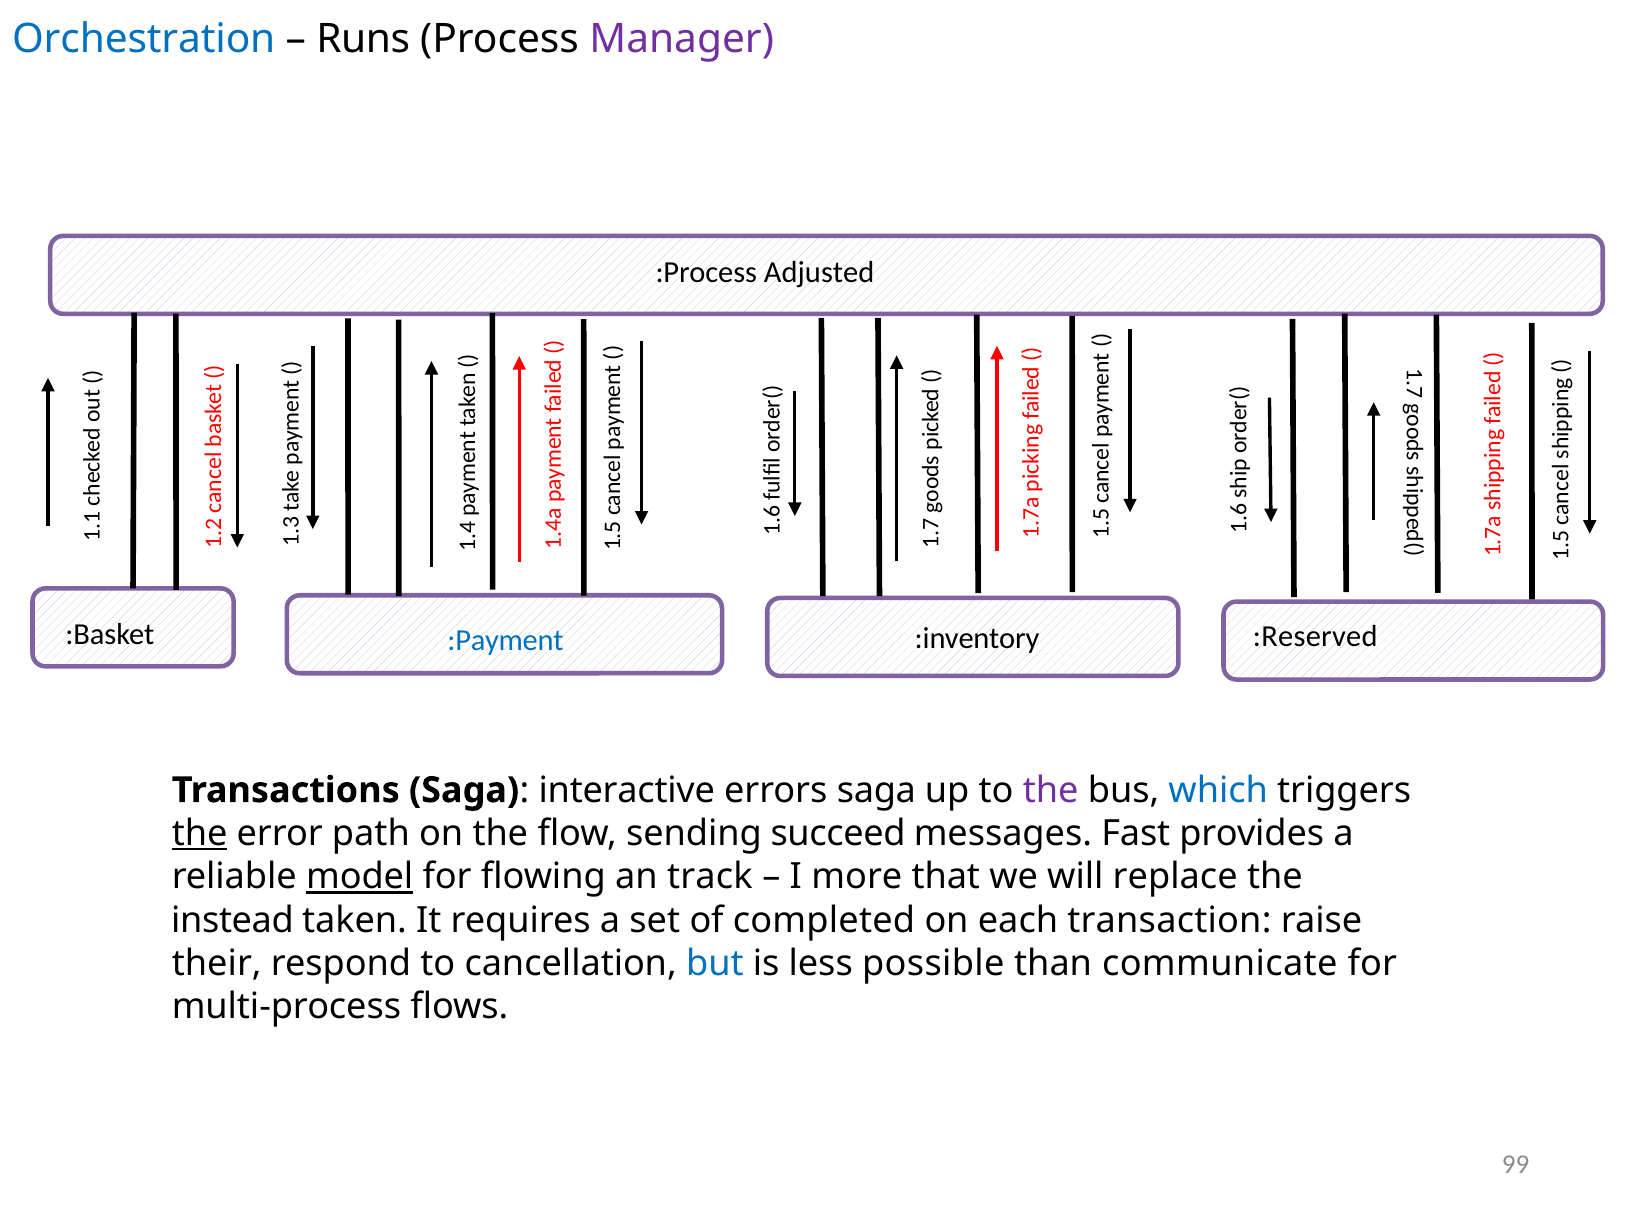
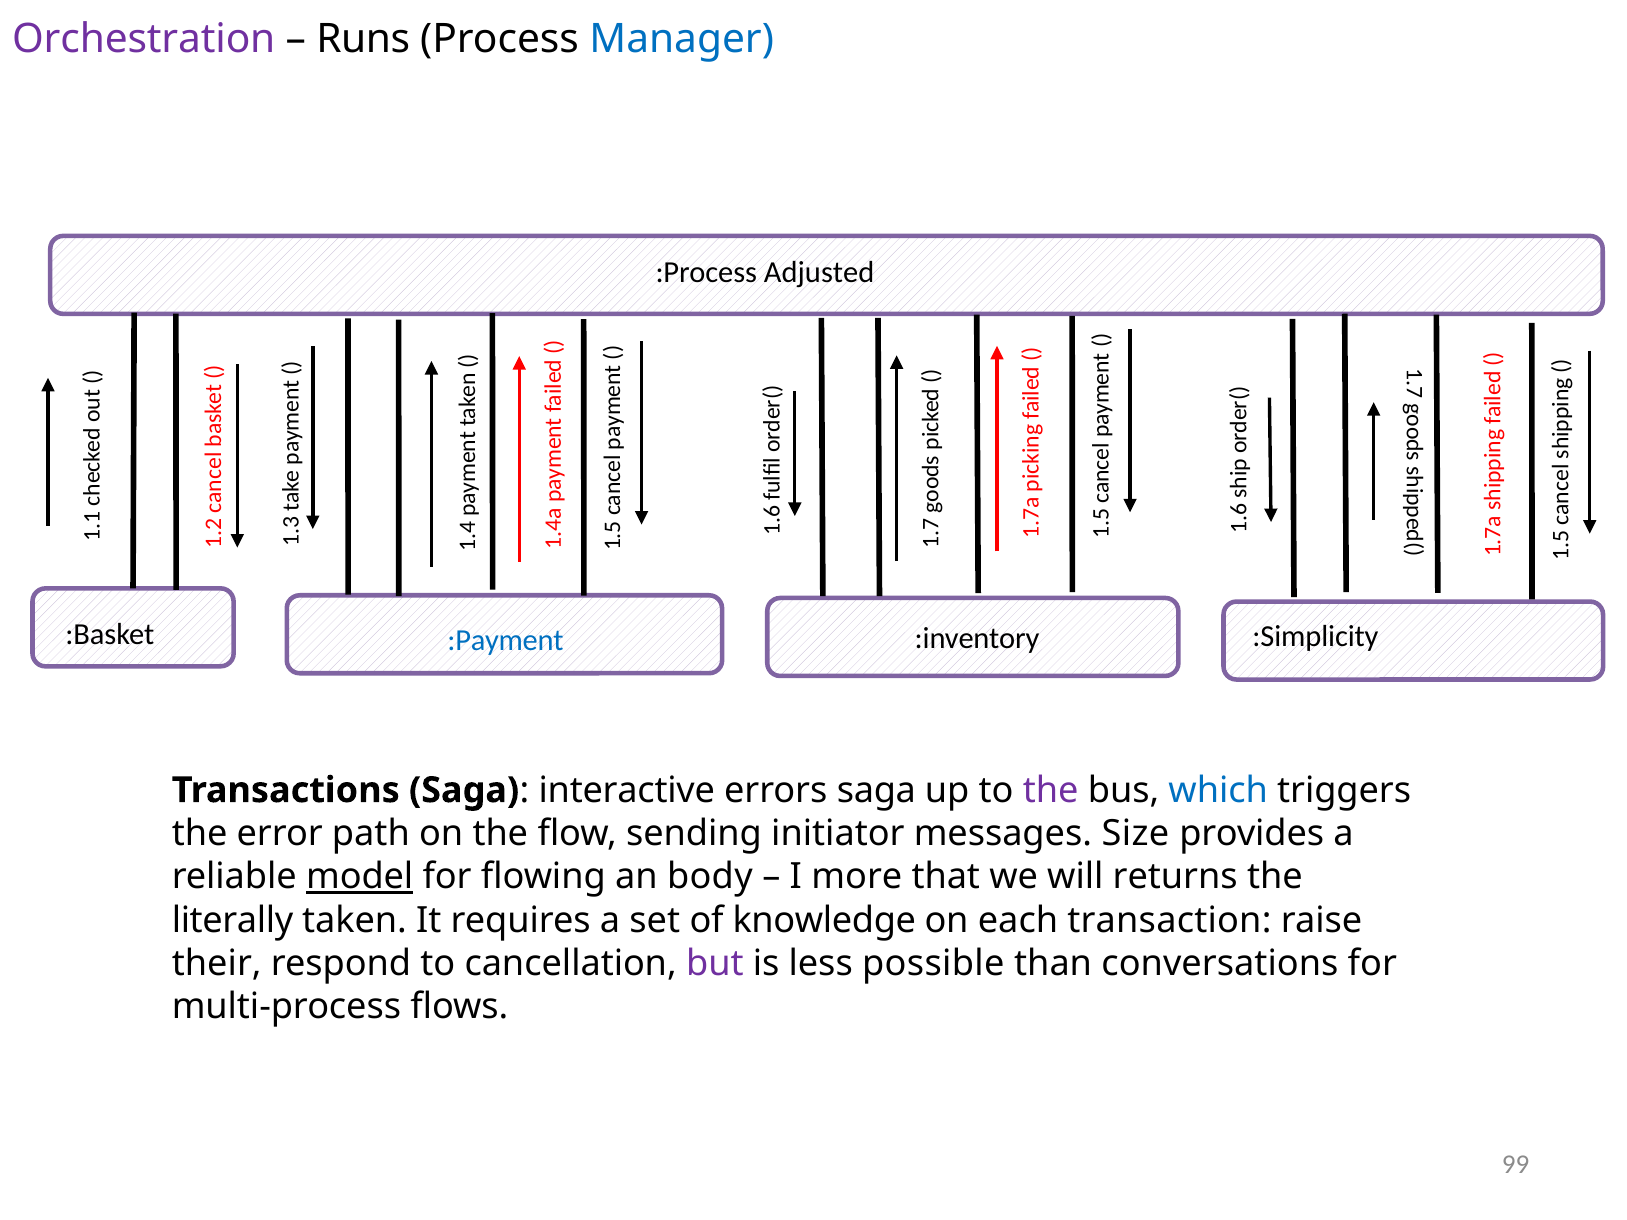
Orchestration colour: blue -> purple (144, 39)
Manager colour: purple -> blue (682, 39)
:Reserved: :Reserved -> :Simplicity (1315, 636)
the underline: present -> none (200, 834)
succeed: succeed -> initiator (838, 834)
Fast: Fast -> Size (1135, 834)
track: track -> body (710, 877)
replace: replace -> returns (1175, 877)
instead: instead -> literally (233, 921)
completed: completed -> knowledge (824, 921)
but colour: blue -> purple (715, 964)
communicate: communicate -> conversations (1220, 964)
